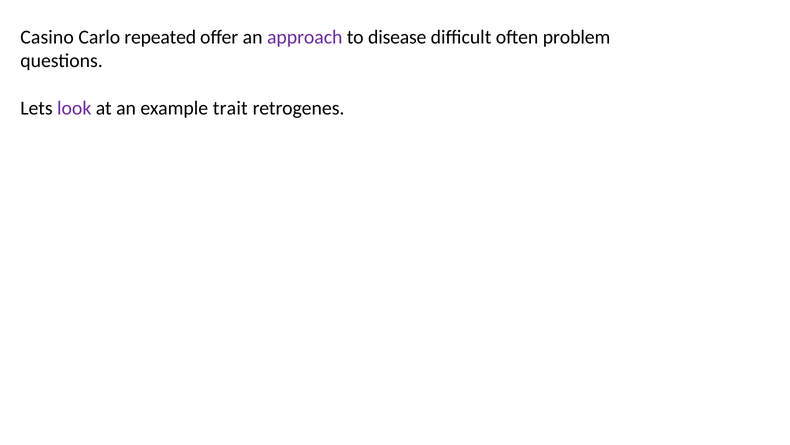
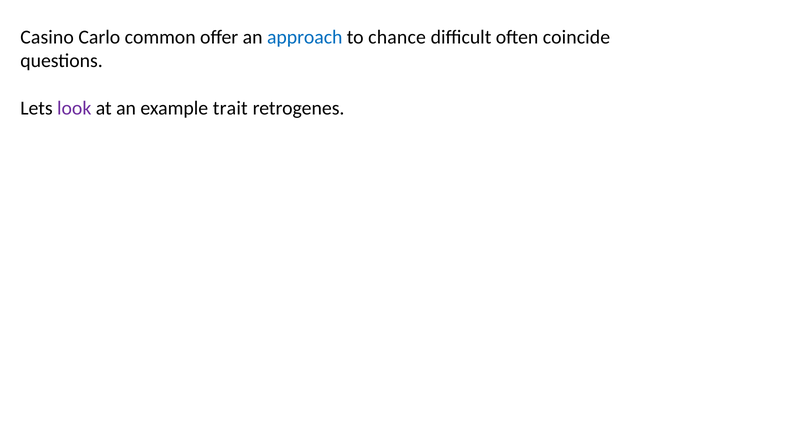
repeated: repeated -> common (160, 37)
approach colour: purple -> blue (305, 37)
disease: disease -> chance (397, 37)
problem: problem -> coincide (576, 37)
